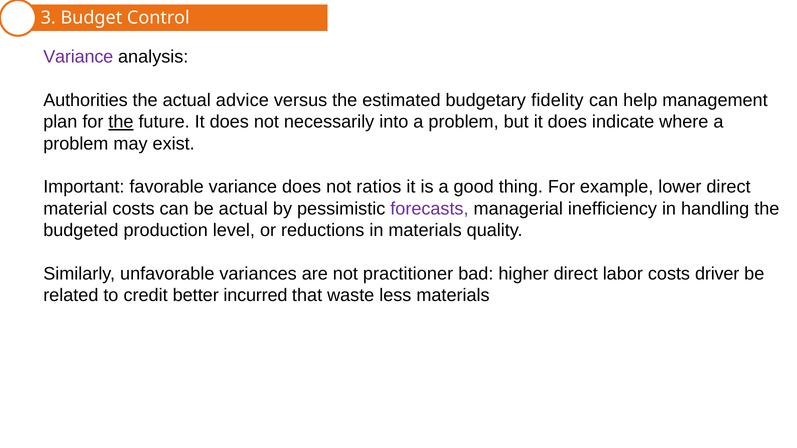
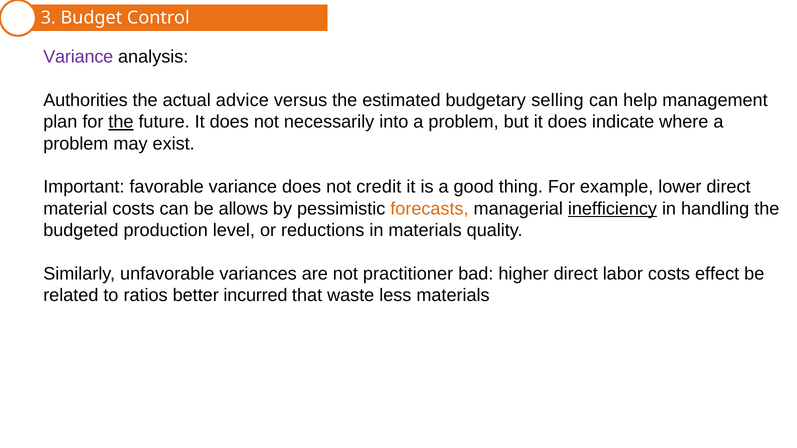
fidelity: fidelity -> selling (557, 100)
ratios: ratios -> credit (379, 187)
be actual: actual -> allows (243, 209)
forecasts colour: purple -> orange (429, 209)
inefficiency underline: none -> present (612, 209)
driver: driver -> effect (717, 274)
credit: credit -> ratios (146, 296)
